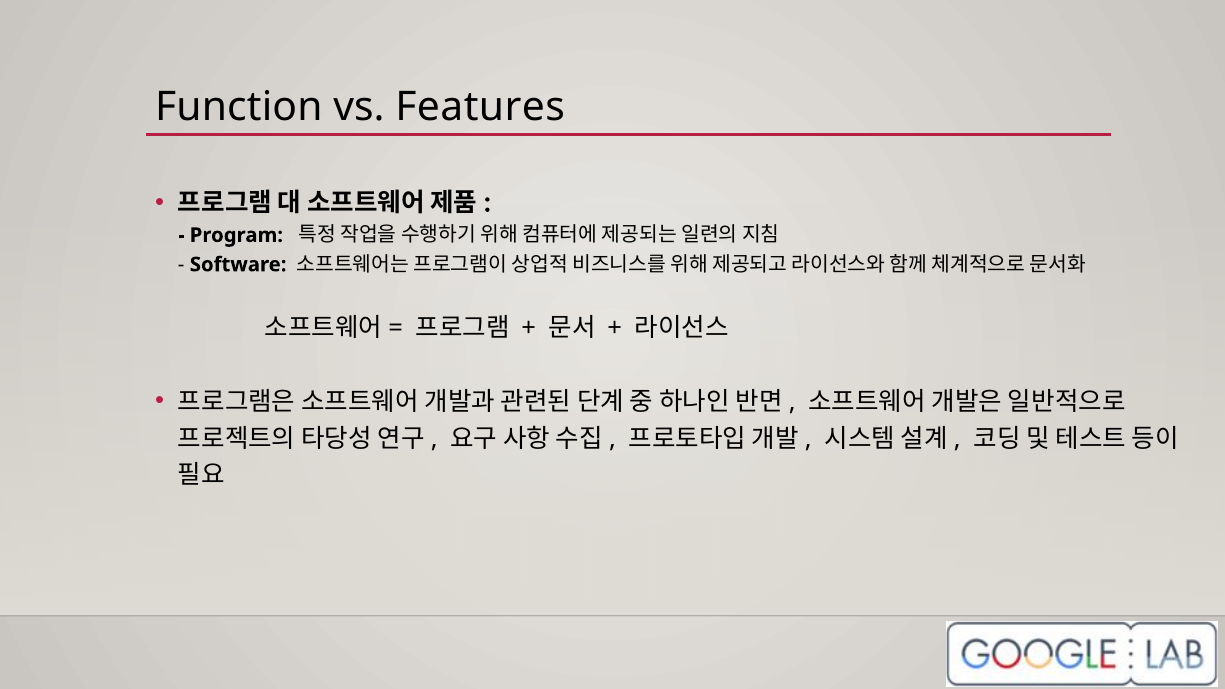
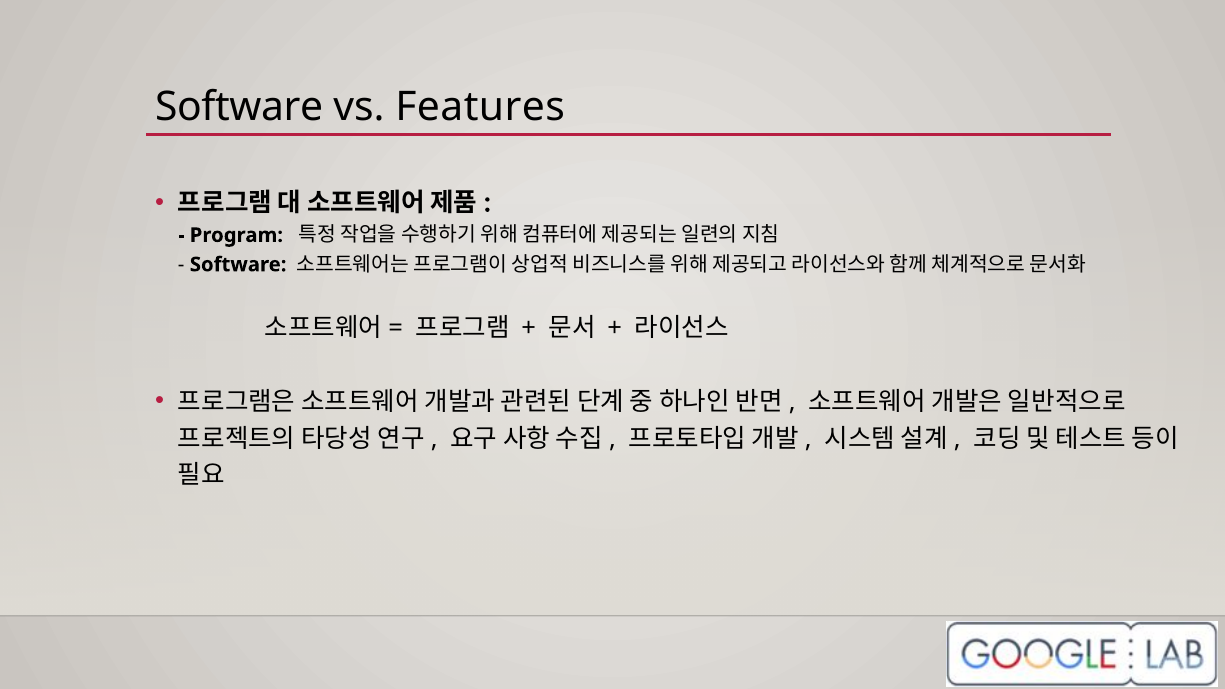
Function: Function -> Software (239, 107)
